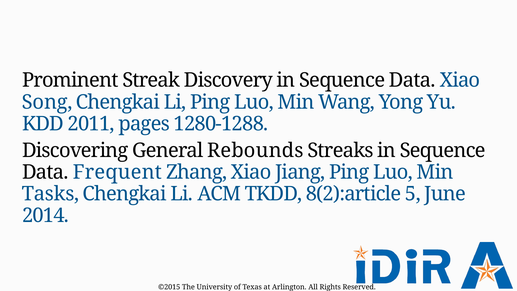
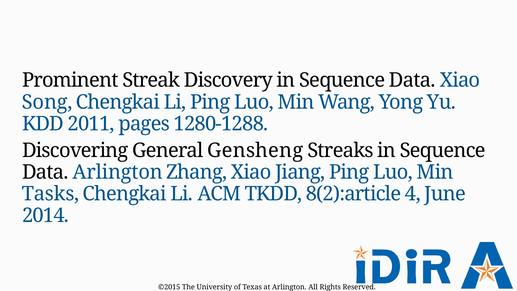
Rebounds: Rebounds -> Gensheng (255, 150)
Data Frequent: Frequent -> Arlington (118, 172)
5: 5 -> 4 (413, 194)
